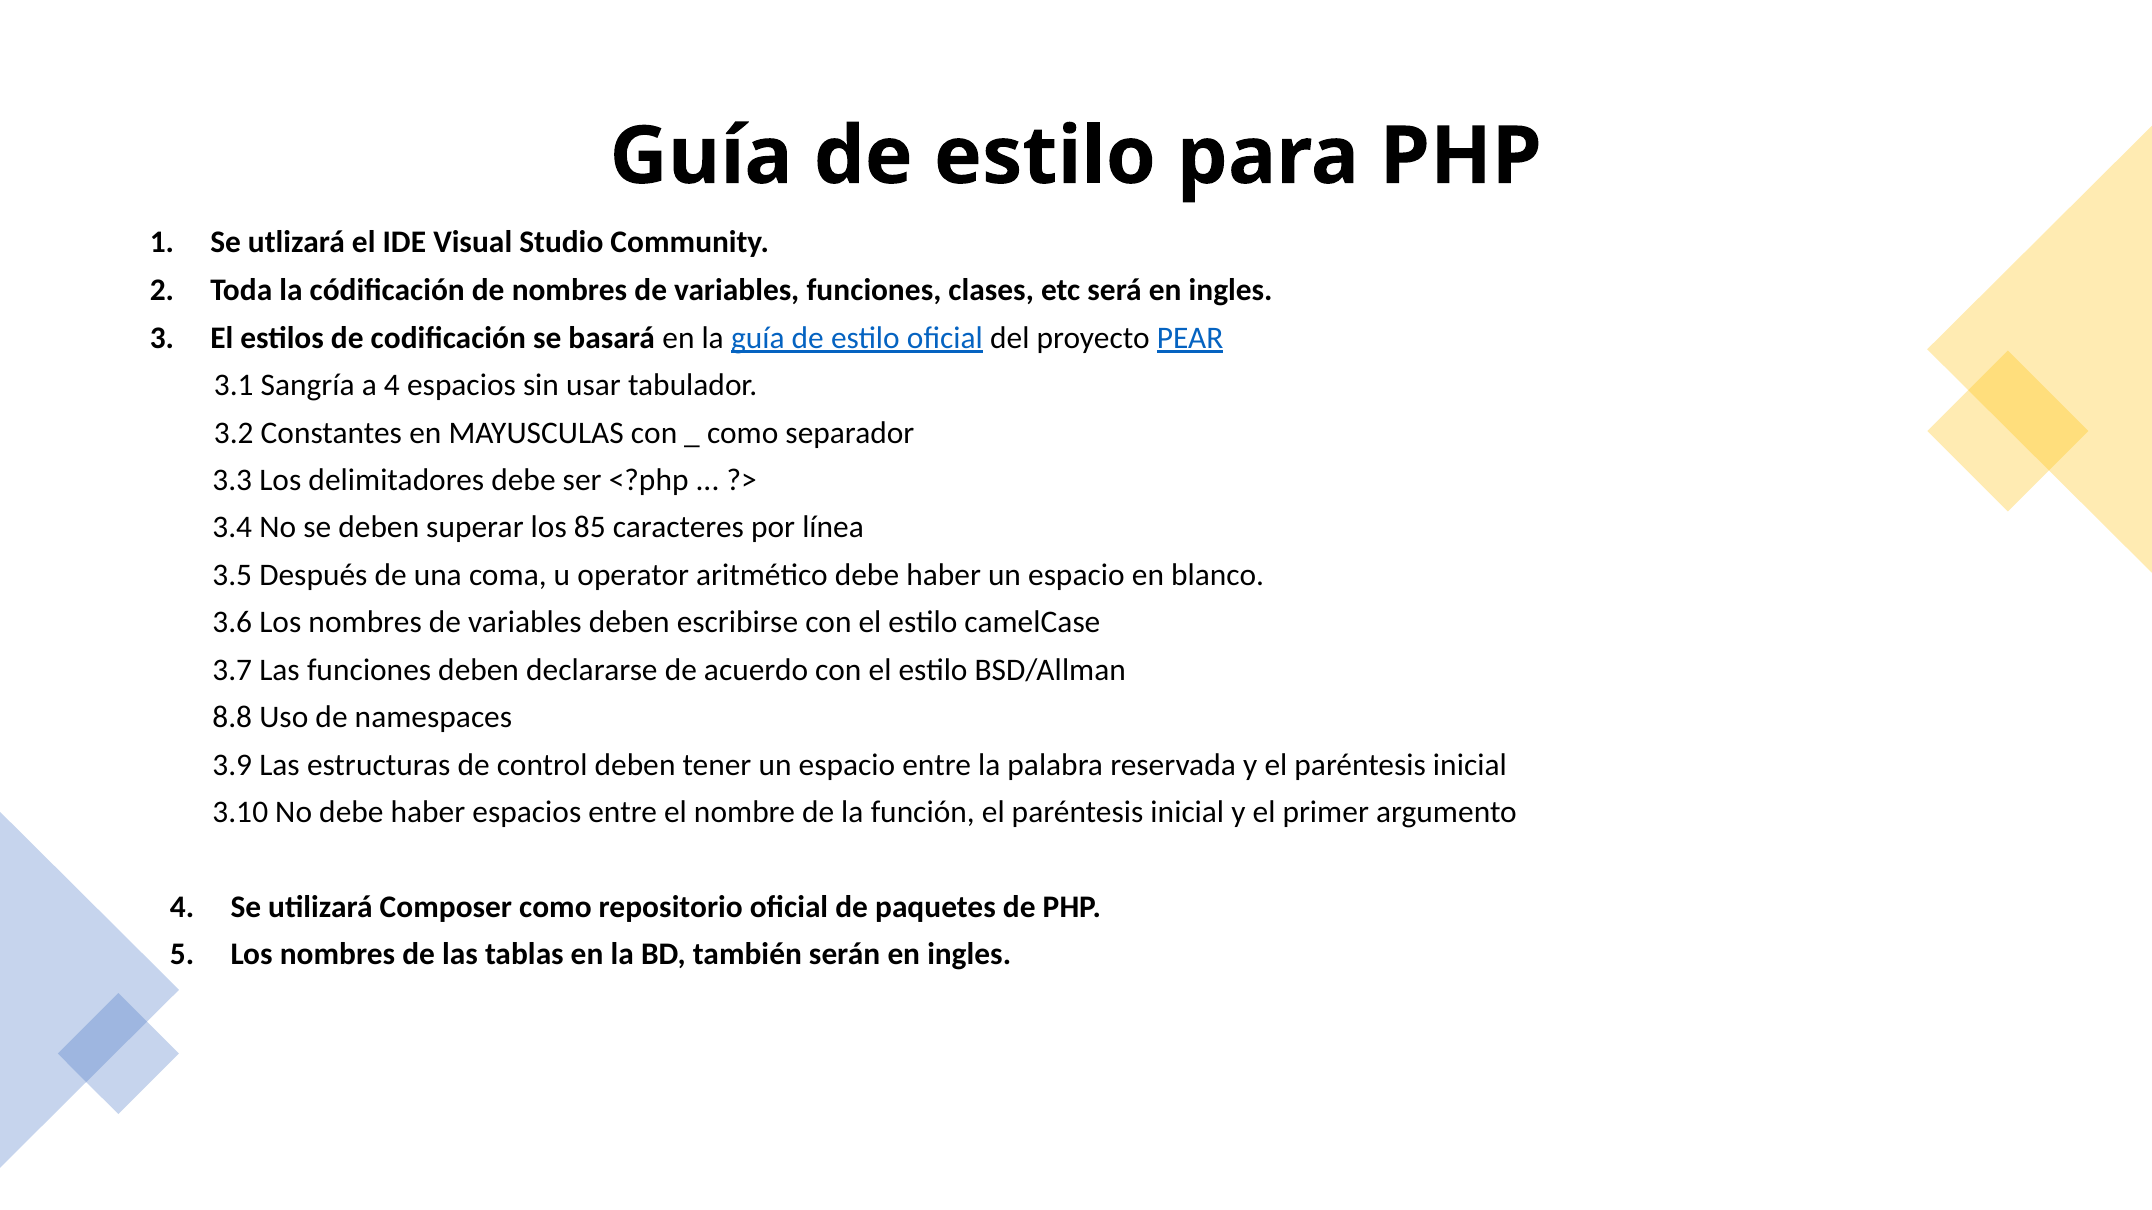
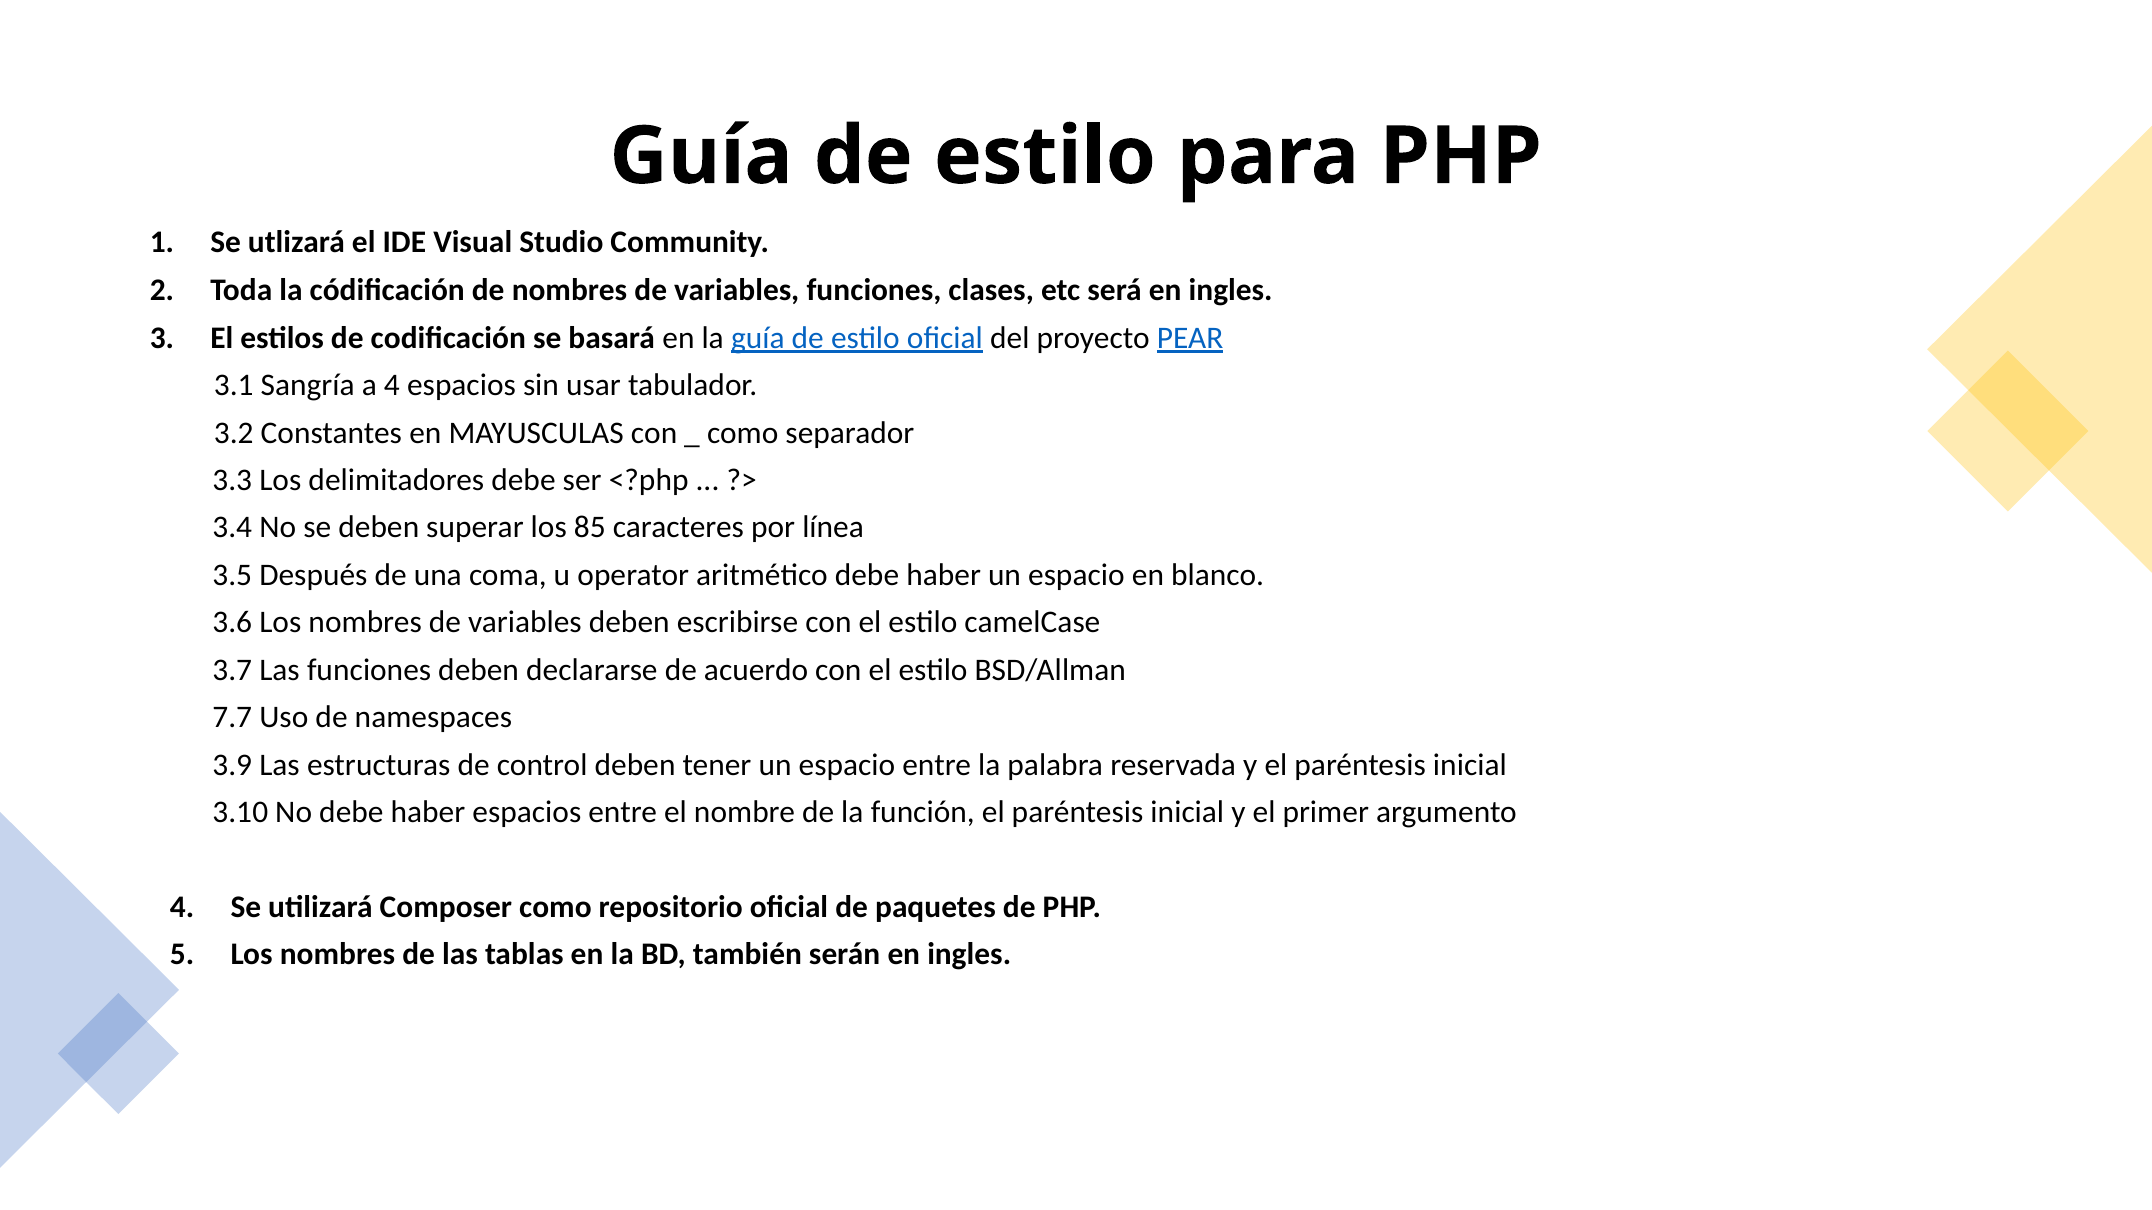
8.8: 8.8 -> 7.7 (232, 718)
